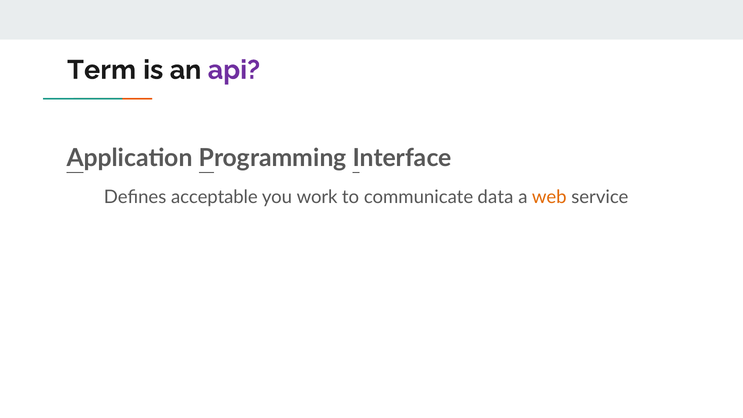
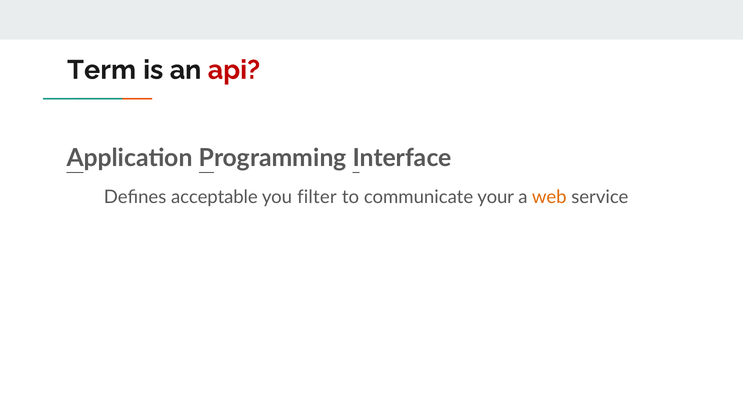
api colour: purple -> red (234, 70)
work: work -> filter (317, 197)
data: data -> your (496, 197)
